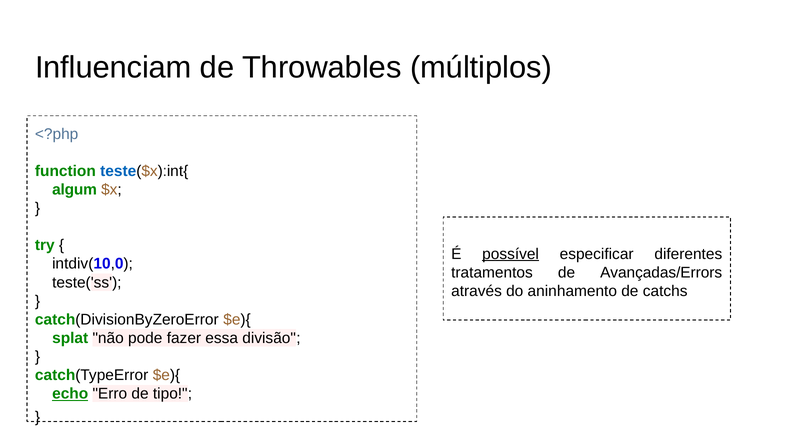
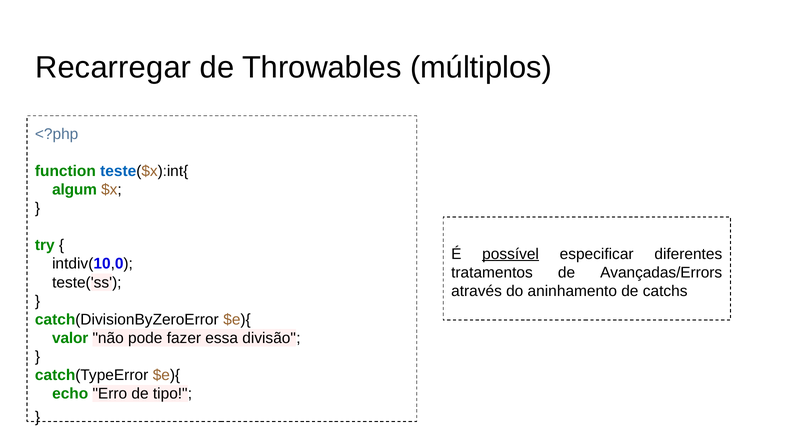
Influenciam: Influenciam -> Recarregar (113, 67)
splat: splat -> valor (70, 338)
echo underline: present -> none (70, 393)
